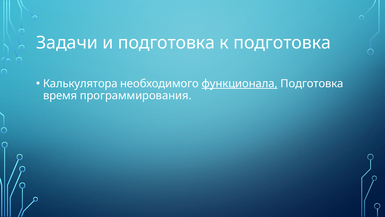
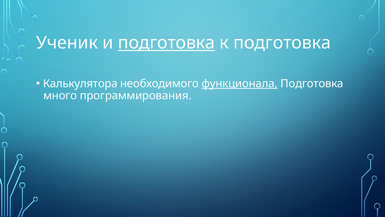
Задачи: Задачи -> Ученик (67, 43)
подготовка underline: none -> present (166, 43)
время: время -> много (60, 96)
